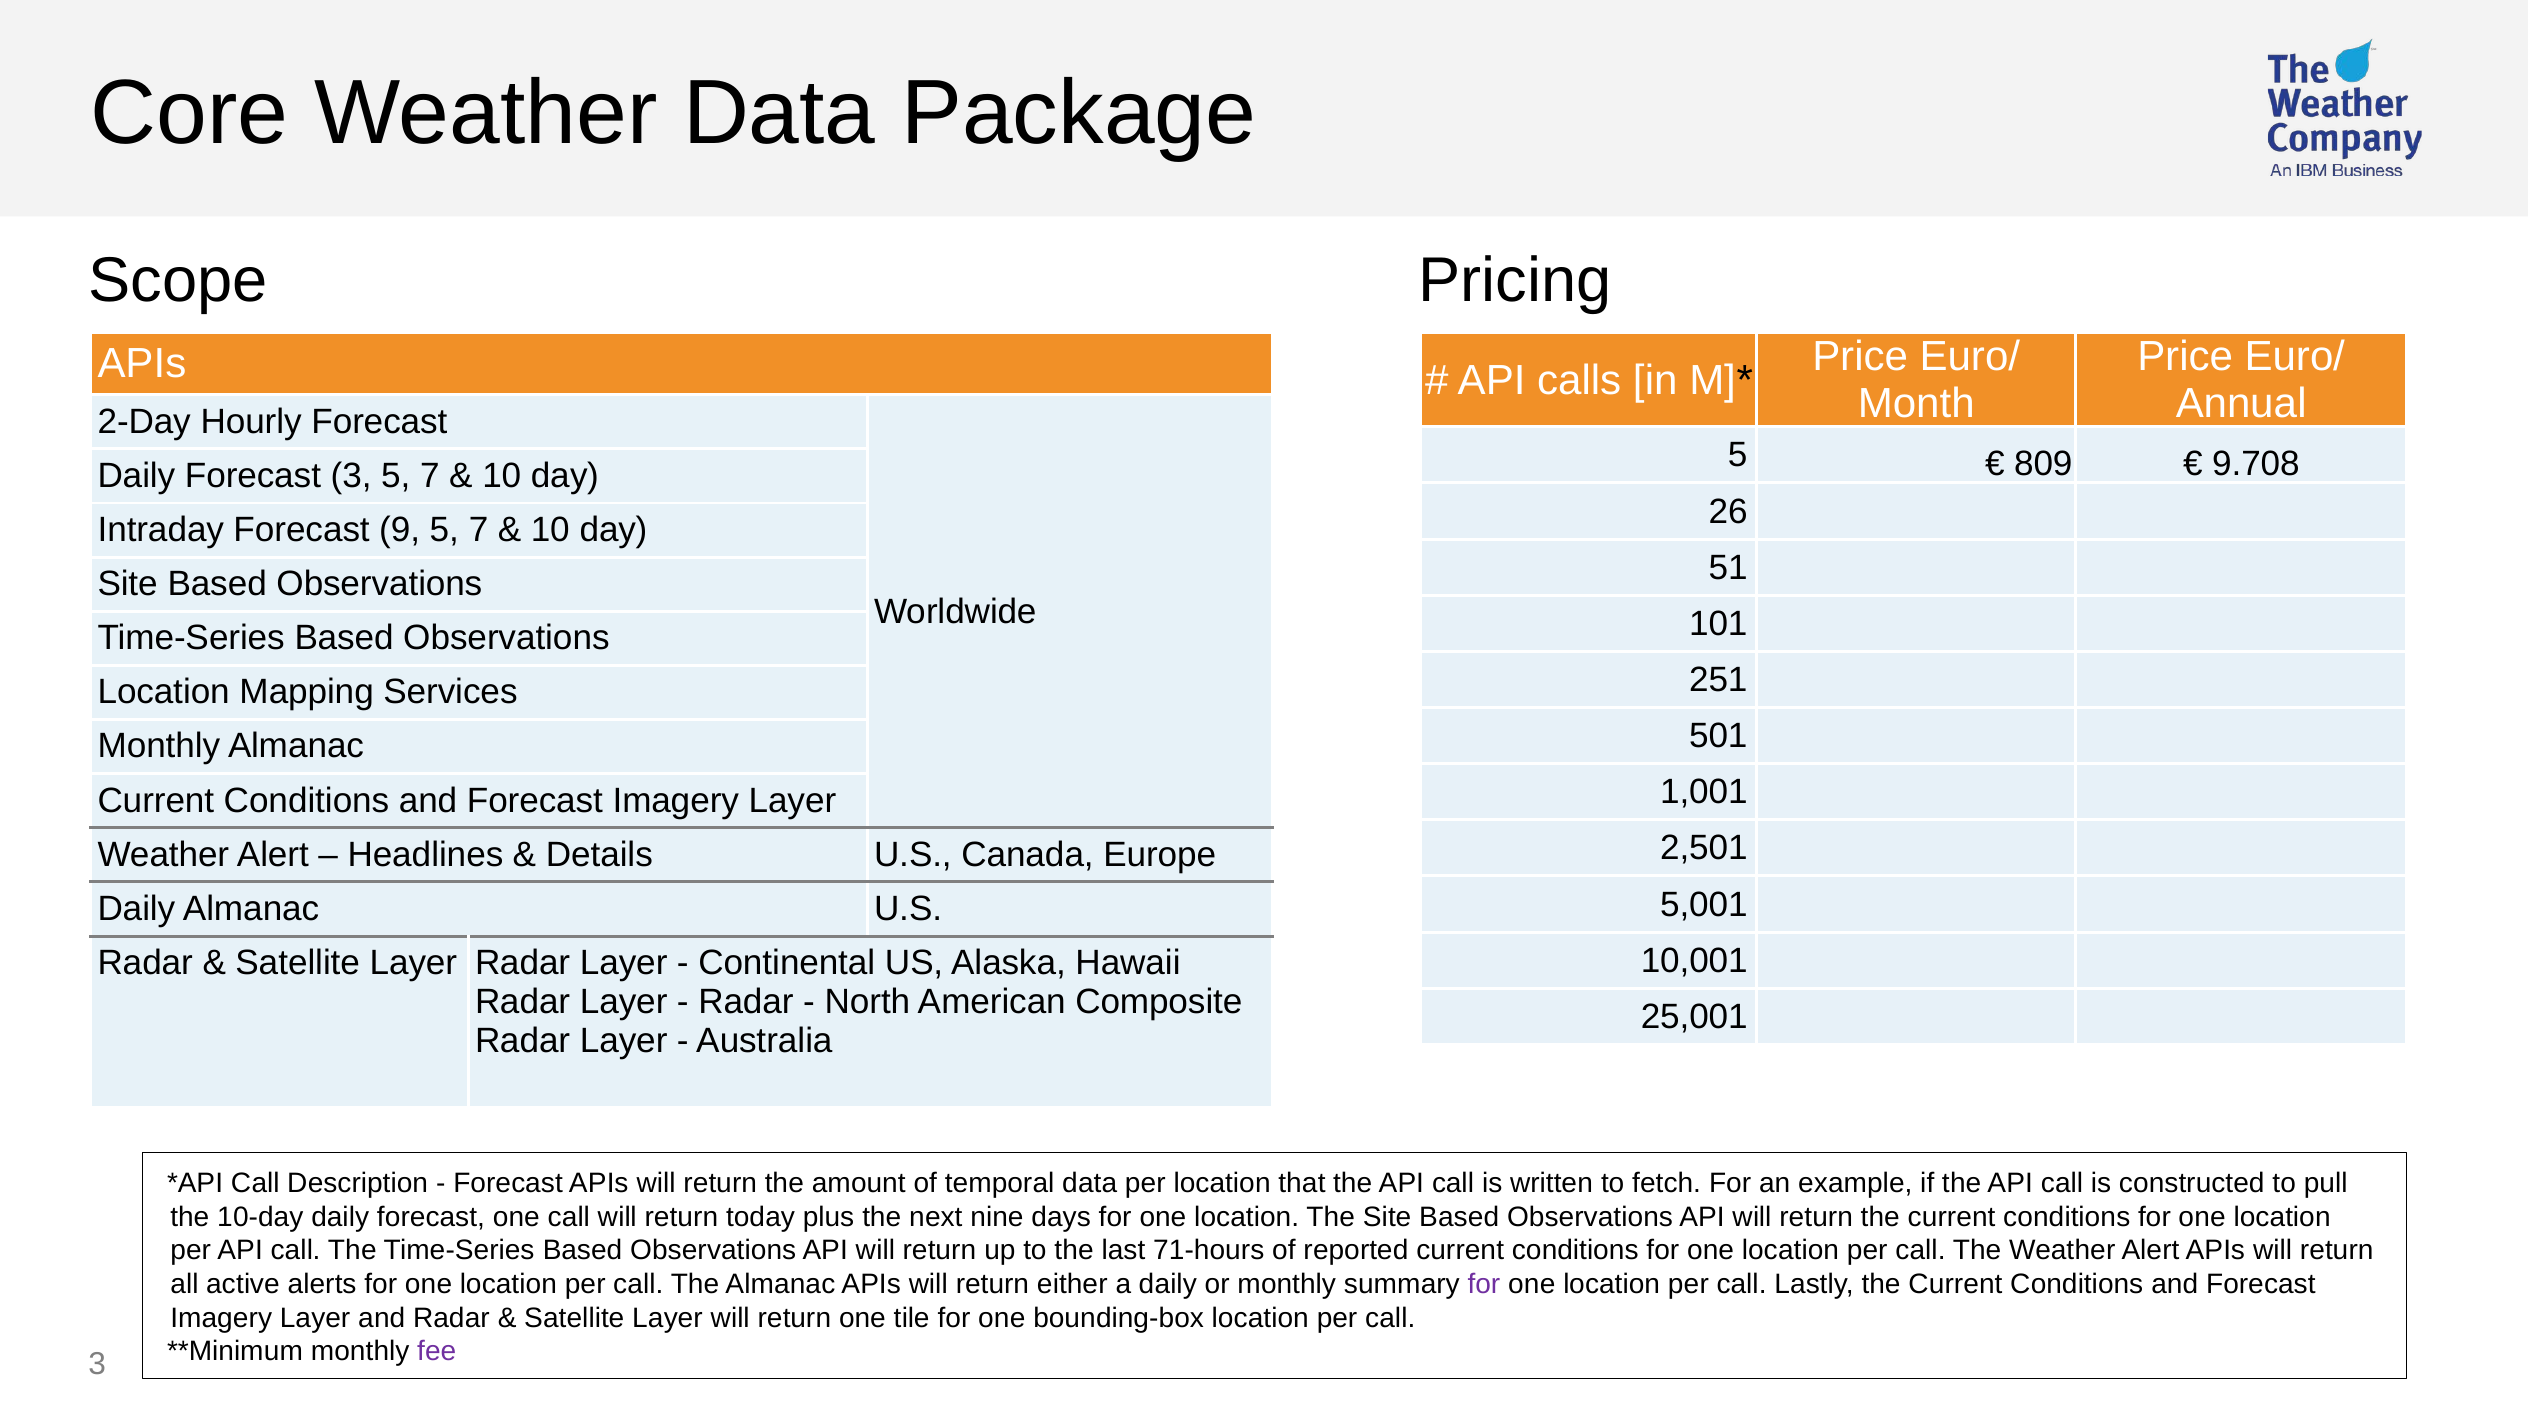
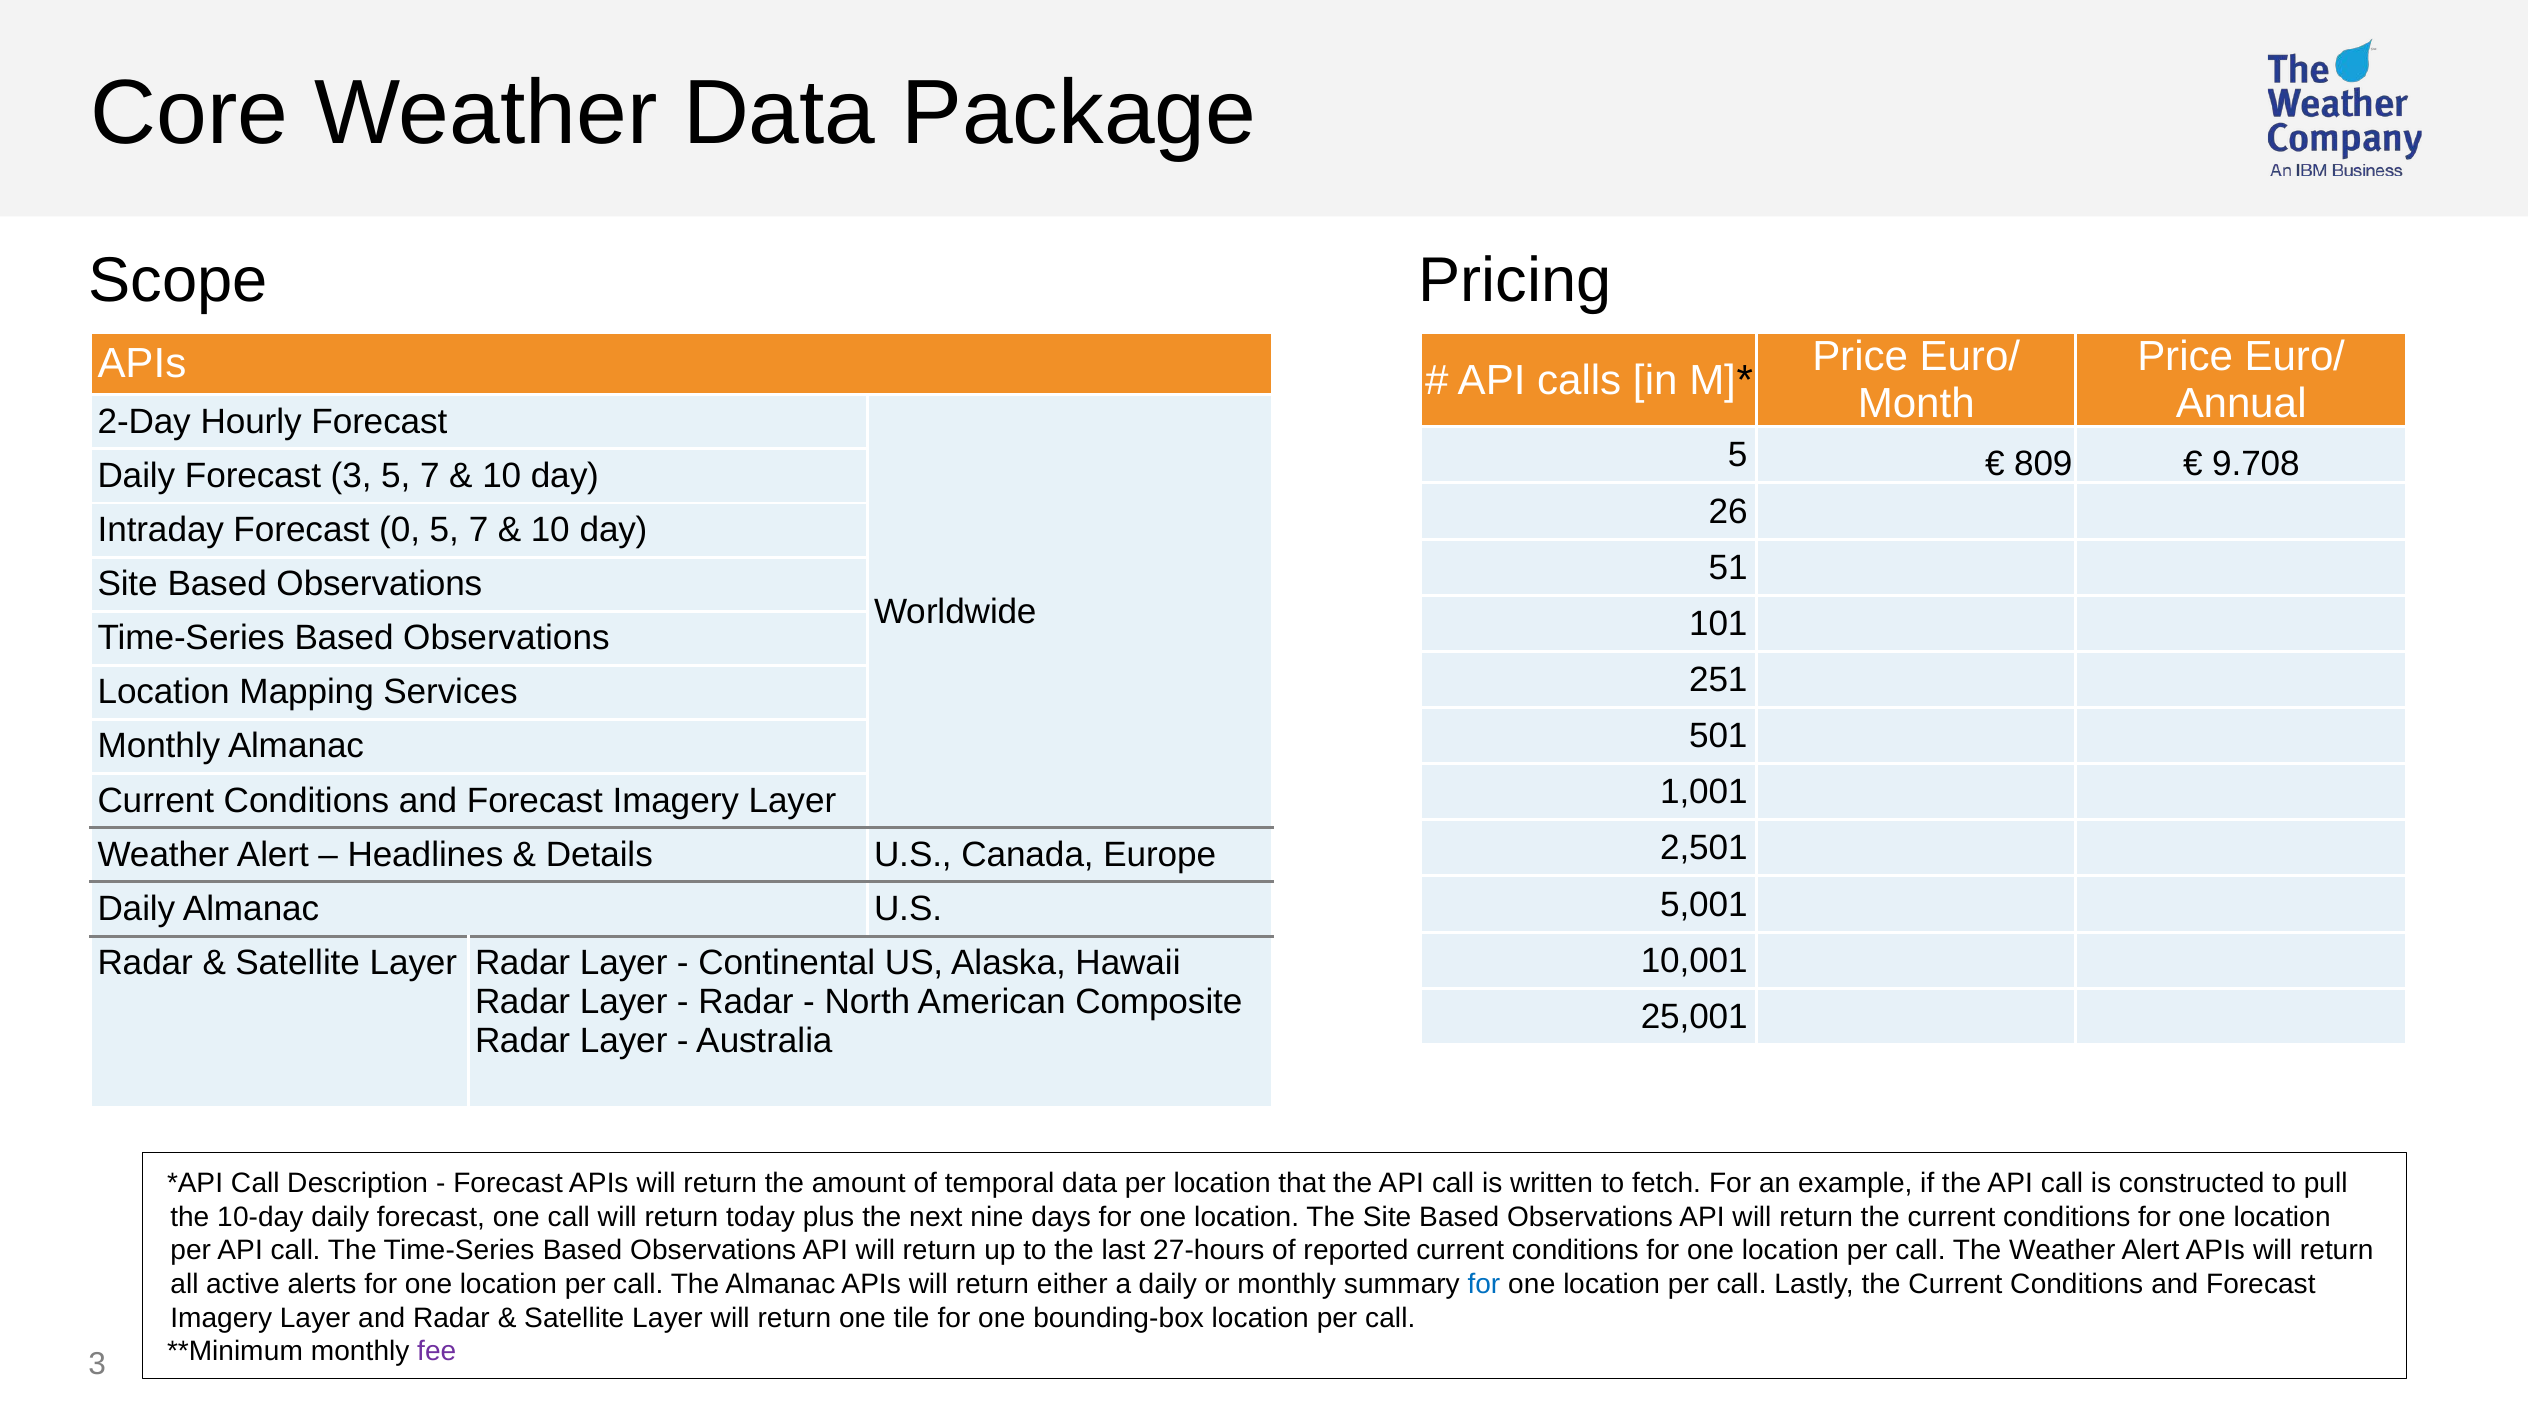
9: 9 -> 0 (400, 530)
71-hours: 71-hours -> 27-hours (1209, 1251)
for colour: purple -> blue (1484, 1284)
